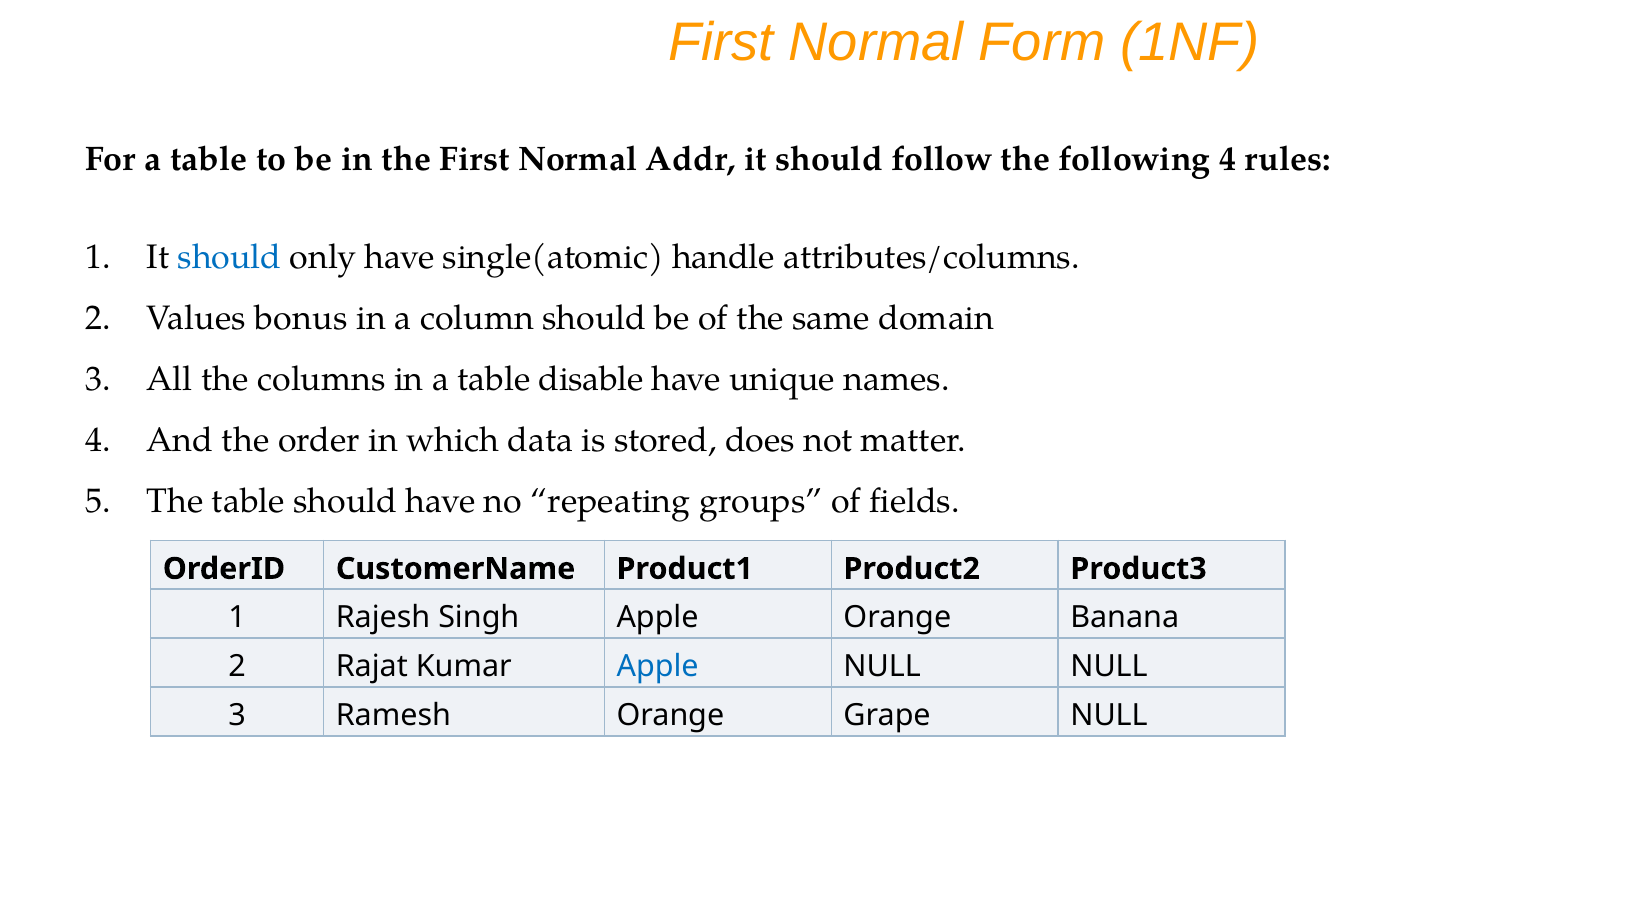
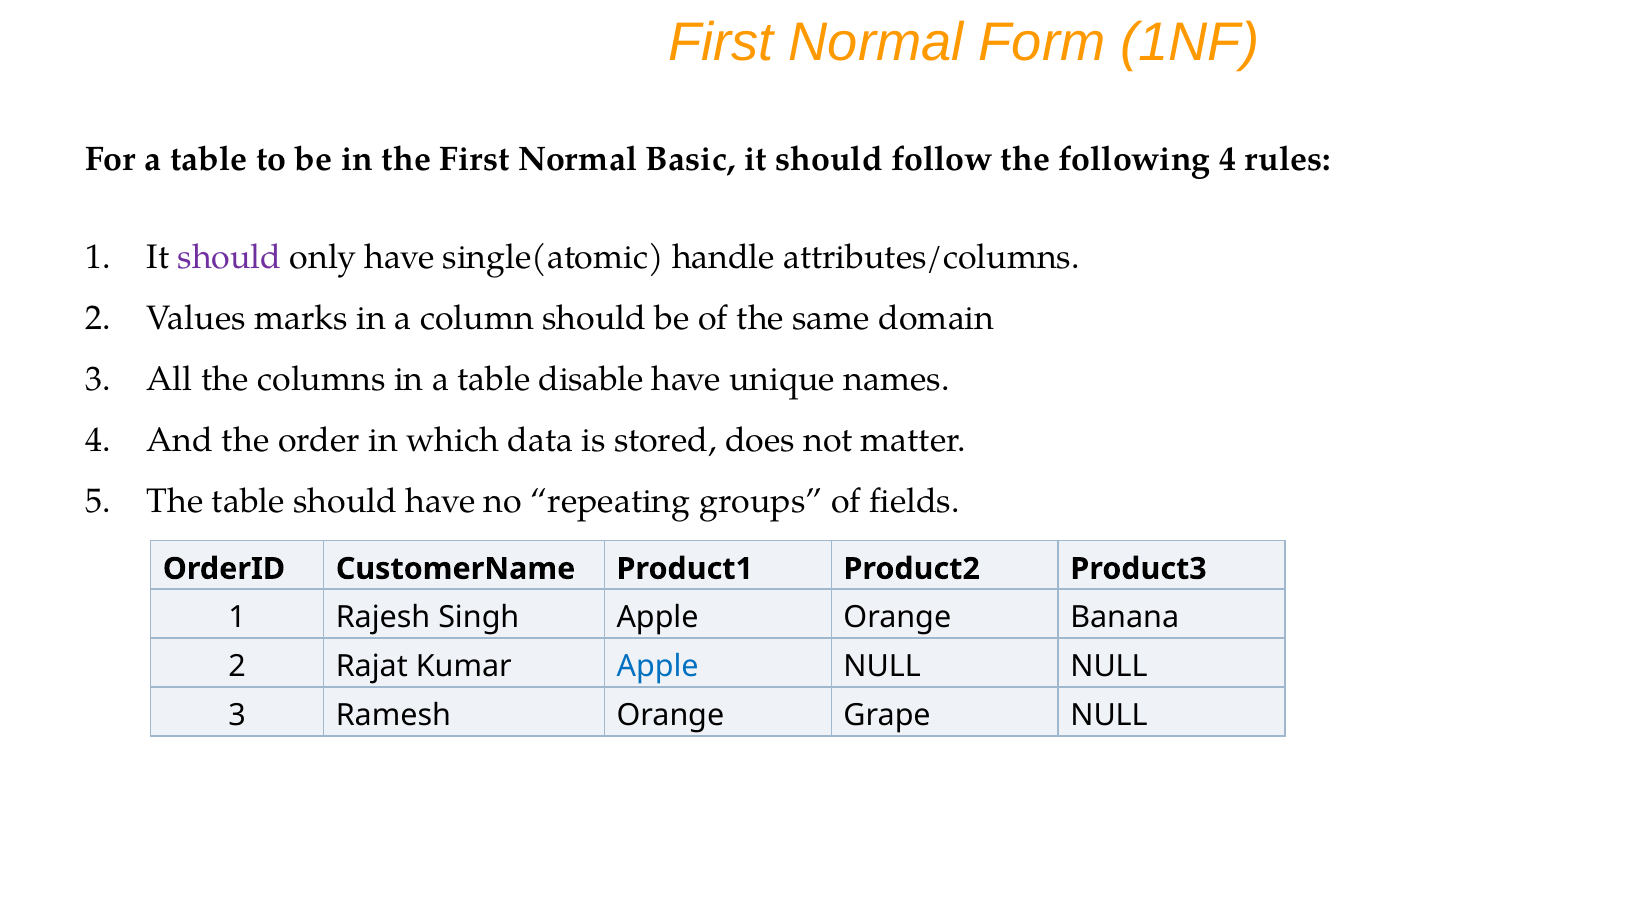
Addr: Addr -> Basic (691, 160)
should colour: blue -> purple (230, 257)
bonus: bonus -> marks (301, 318)
